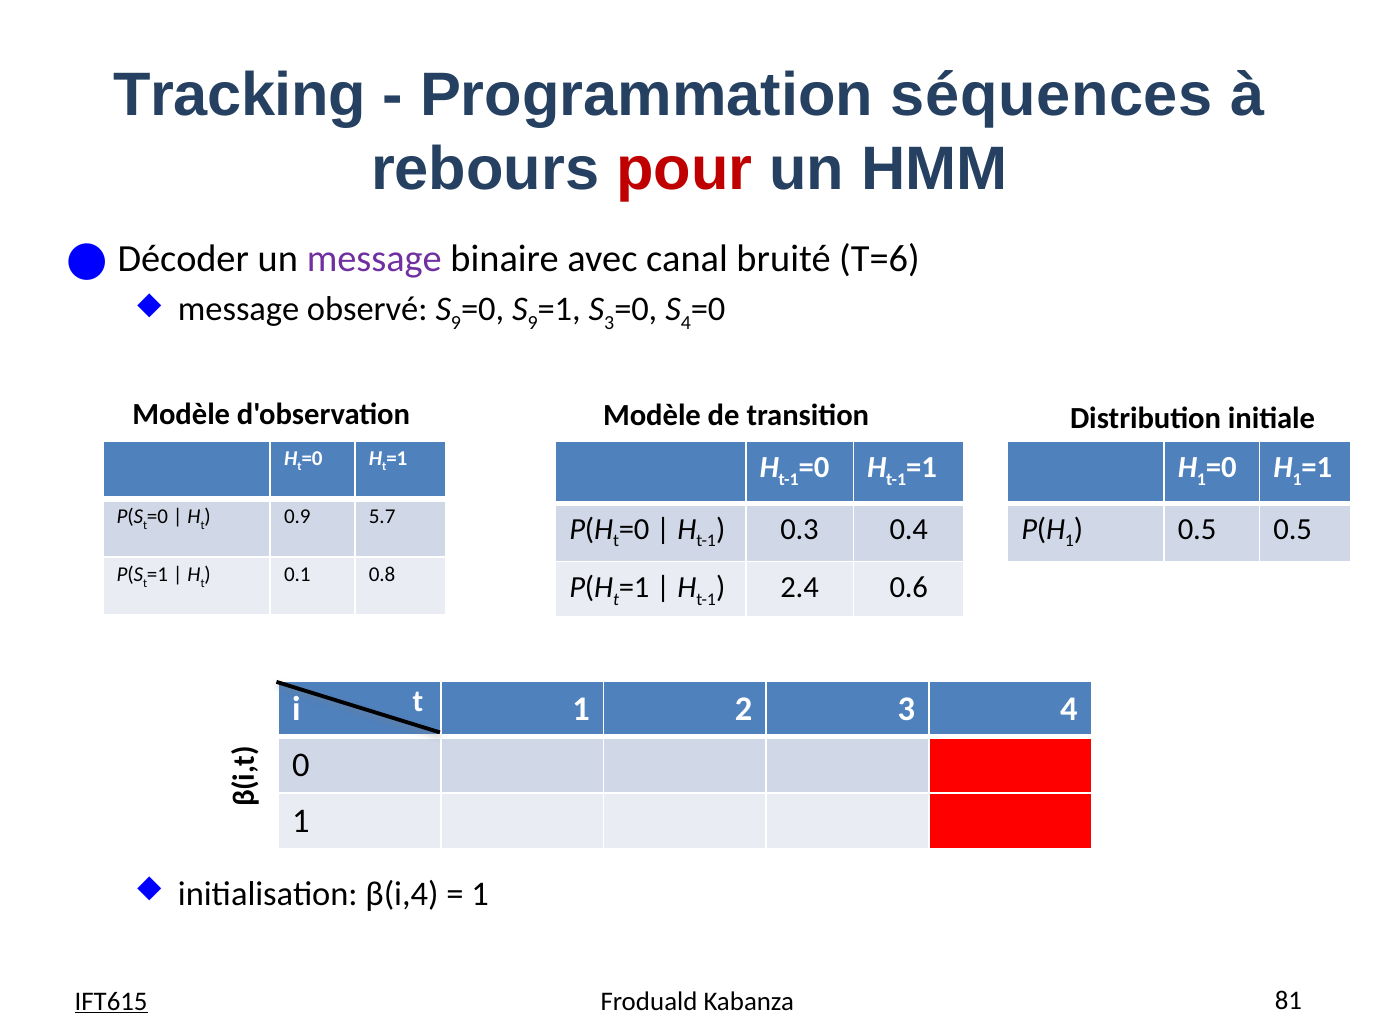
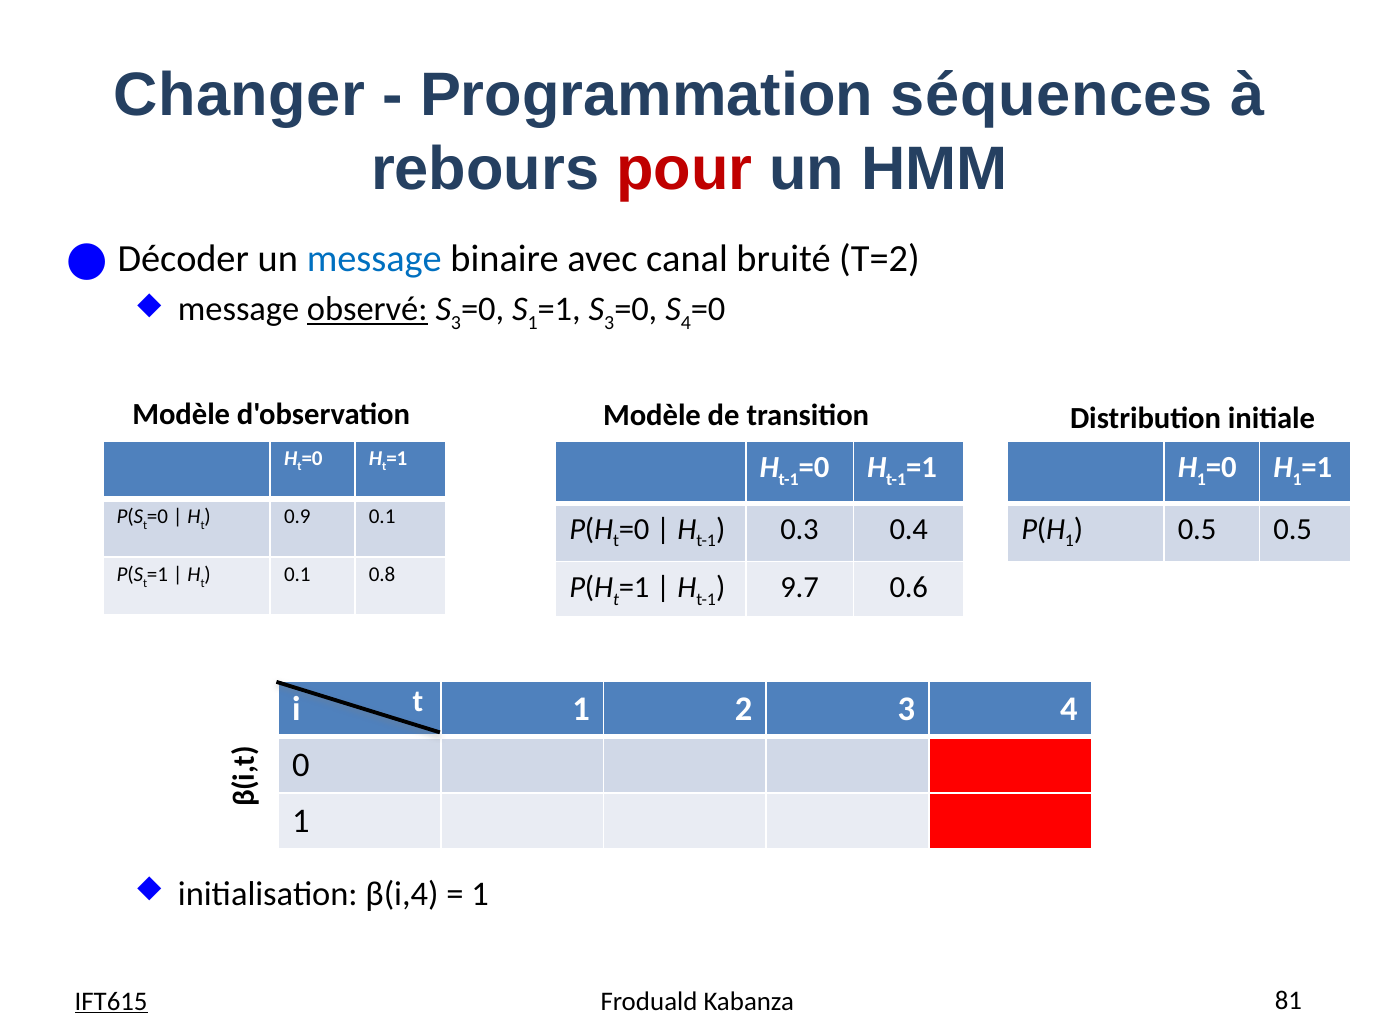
Tracking: Tracking -> Changer (239, 95)
message colour: purple -> blue (374, 259)
T=6: T=6 -> T=2 (880, 259)
observé underline: none -> present (367, 309)
9: 9 -> 3 (456, 323)
9: 9 -> 1 (533, 323)
0.9 5.7: 5.7 -> 0.1 (382, 517)
2.4: 2.4 -> 9.7 (800, 588)
